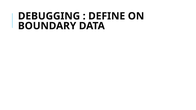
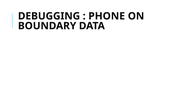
DEFINE: DEFINE -> PHONE (107, 16)
